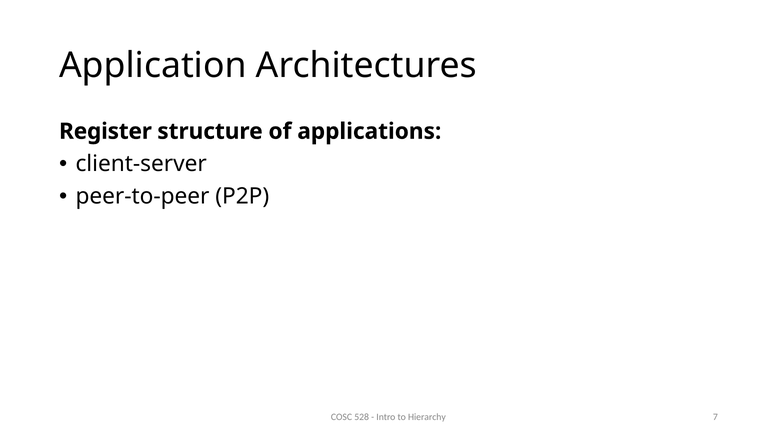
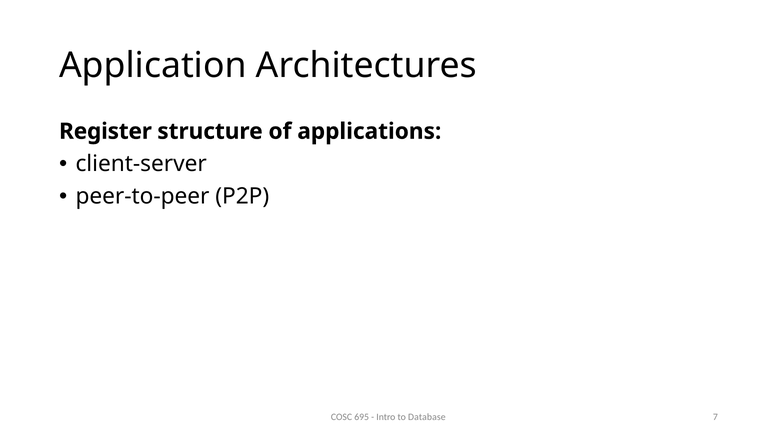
528: 528 -> 695 (362, 417)
Hierarchy: Hierarchy -> Database (427, 417)
